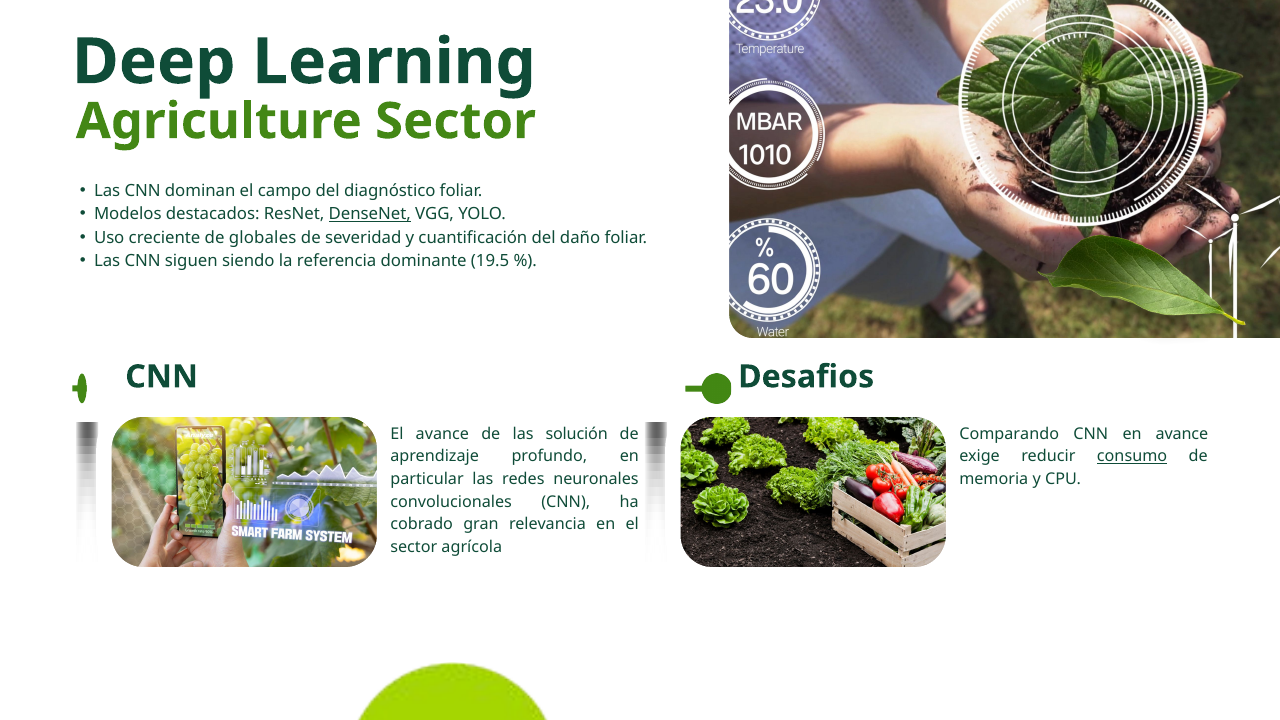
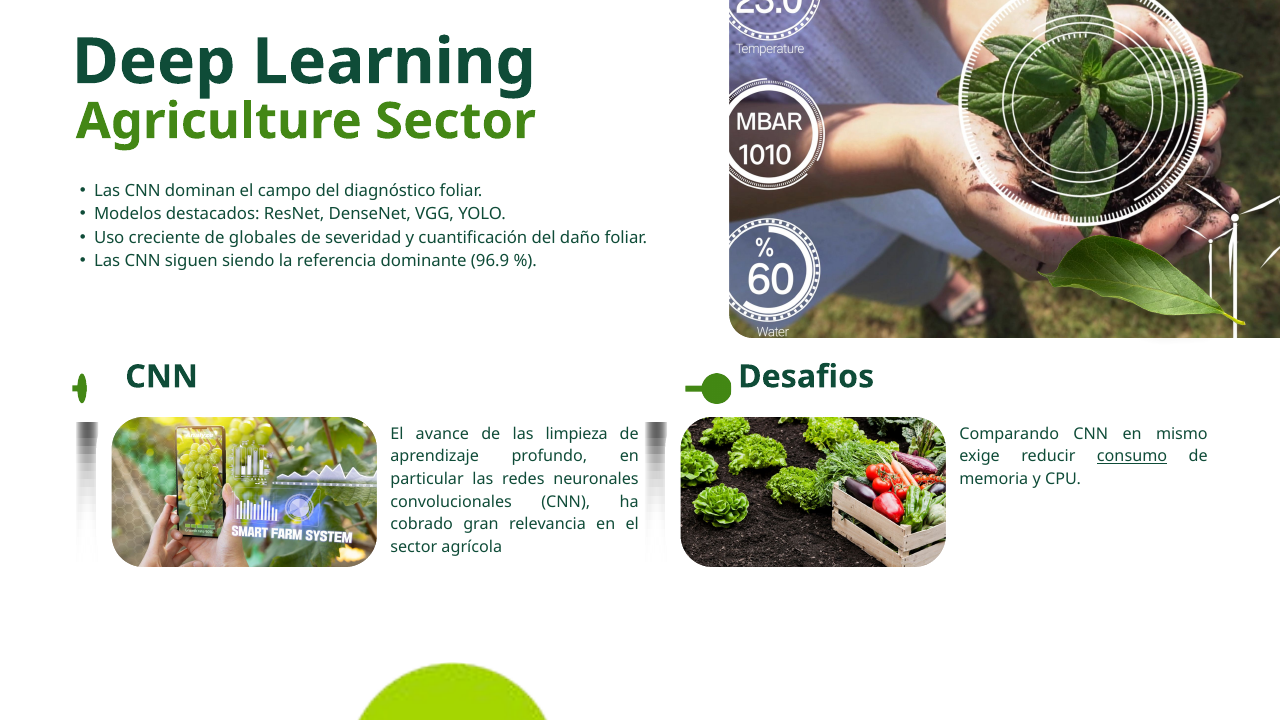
DenseNet underline: present -> none (370, 214)
19.5: 19.5 -> 96.9 (490, 261)
solución: solución -> limpieza (577, 434)
en avance: avance -> mismo (1182, 434)
